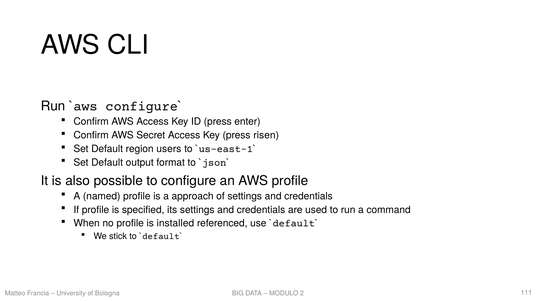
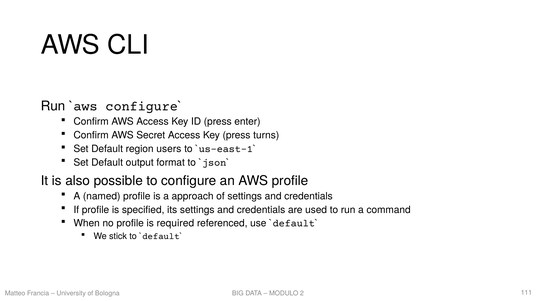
risen: risen -> turns (266, 135)
installed: installed -> required (175, 224)
